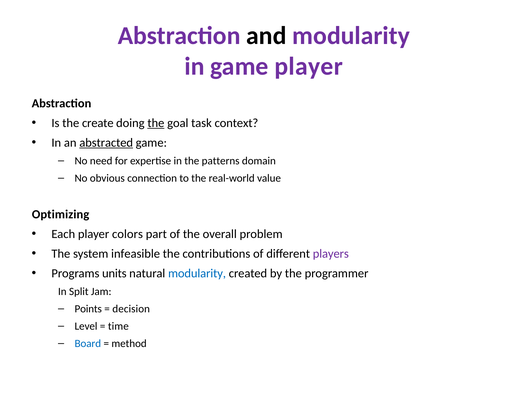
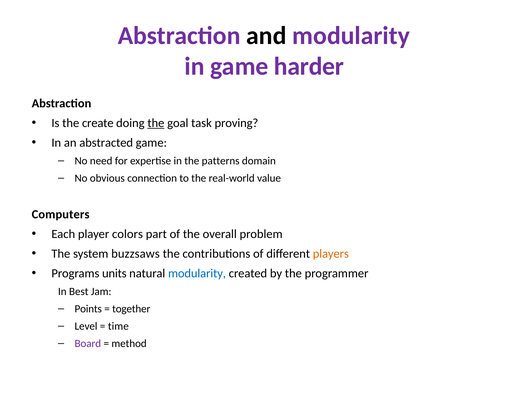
game player: player -> harder (309, 66)
context: context -> proving (236, 123)
abstracted underline: present -> none (106, 143)
Optimizing: Optimizing -> Computers (61, 214)
infeasible: infeasible -> buzzsaws (136, 254)
players colour: purple -> orange (331, 254)
Split: Split -> Best (79, 291)
decision: decision -> together (131, 309)
Board colour: blue -> purple (88, 343)
